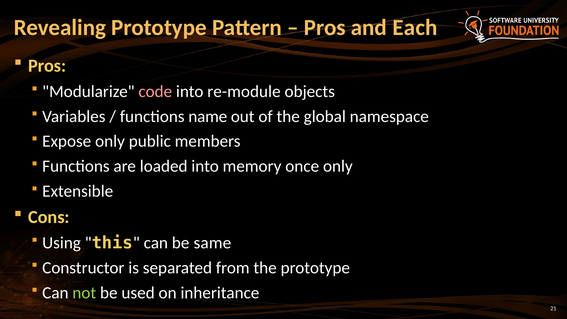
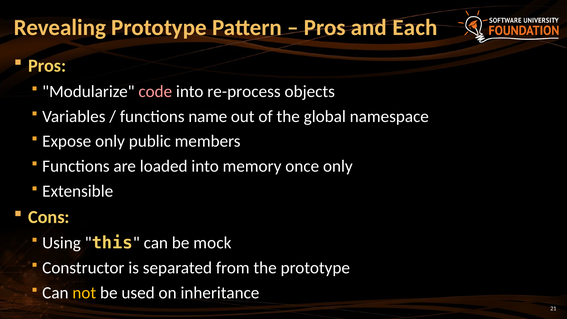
re-module: re-module -> re-process (244, 91)
same: same -> mock (212, 243)
not colour: light green -> yellow (84, 293)
